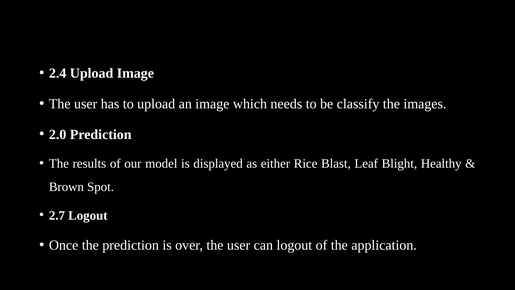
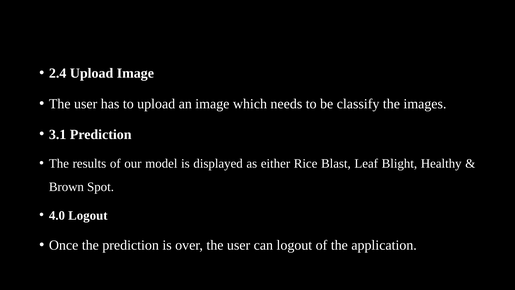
2.0: 2.0 -> 3.1 (58, 134)
2.7: 2.7 -> 4.0 (57, 215)
